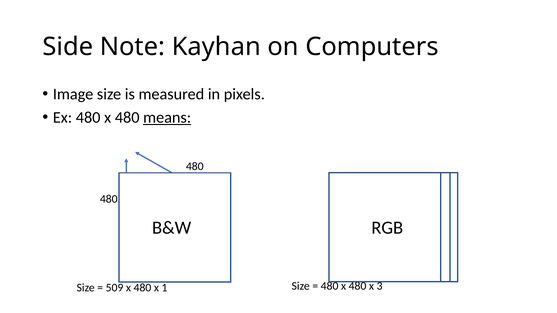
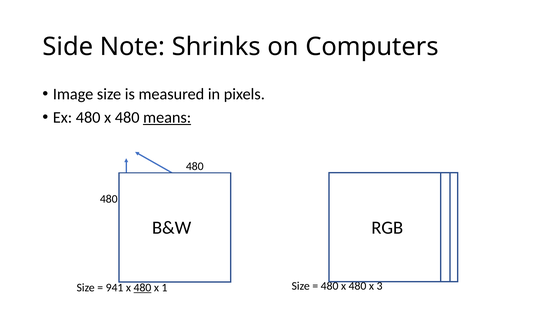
Kayhan: Kayhan -> Shrinks (216, 47)
509: 509 -> 941 (115, 288)
480 underline: none -> present (142, 288)
